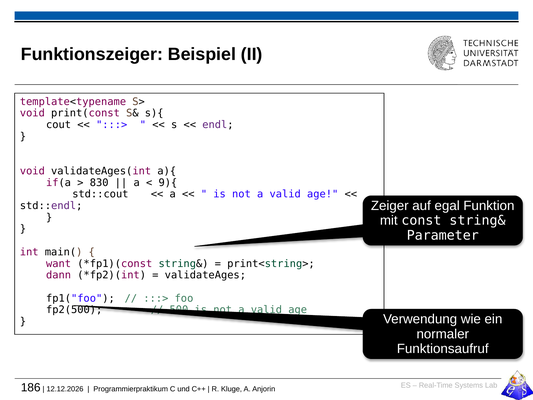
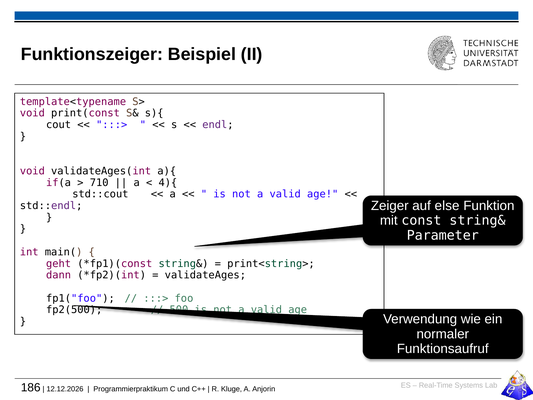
830: 830 -> 710 (99, 182)
9){: 9){ -> 4){ (168, 182)
egal: egal -> else (447, 206)
want: want -> geht (59, 263)
